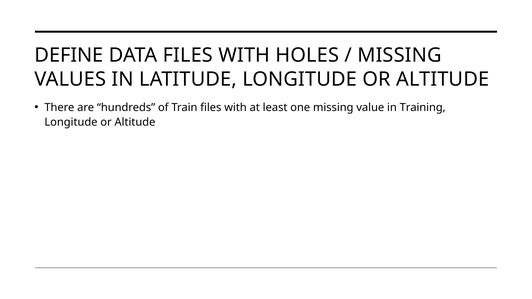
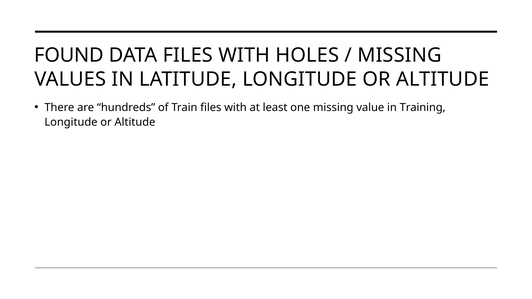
DEFINE: DEFINE -> FOUND (69, 55)
